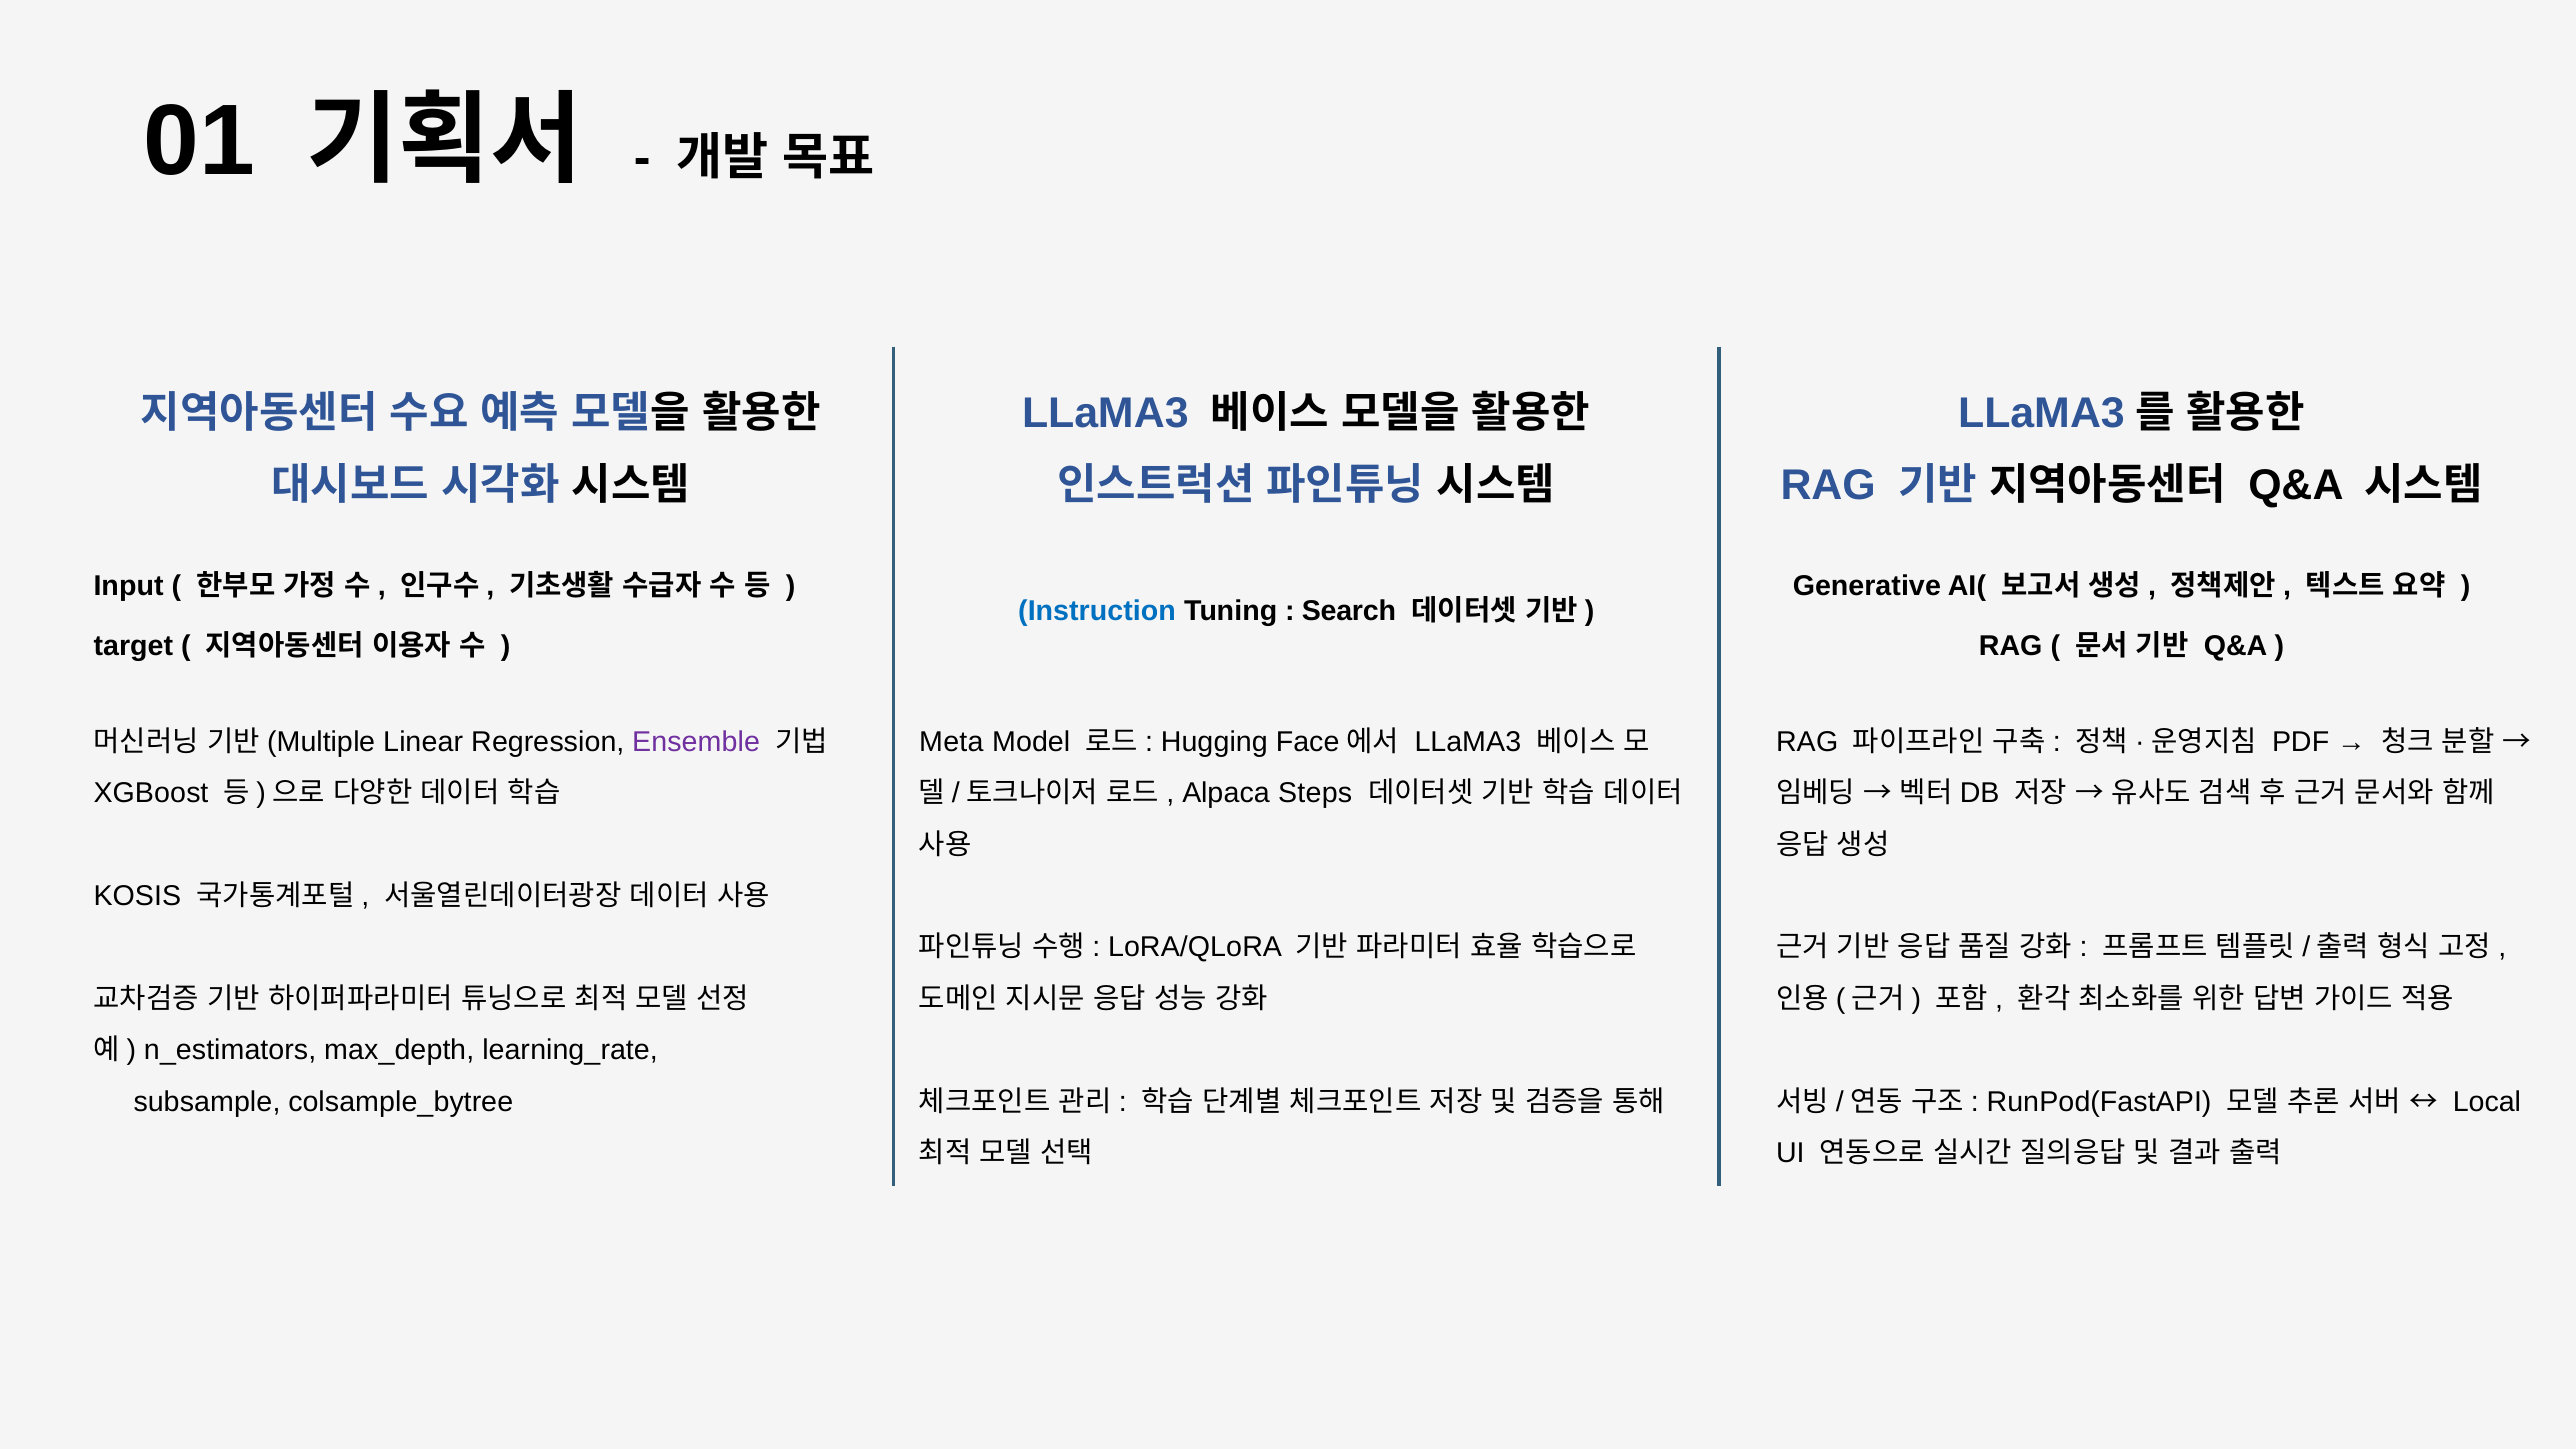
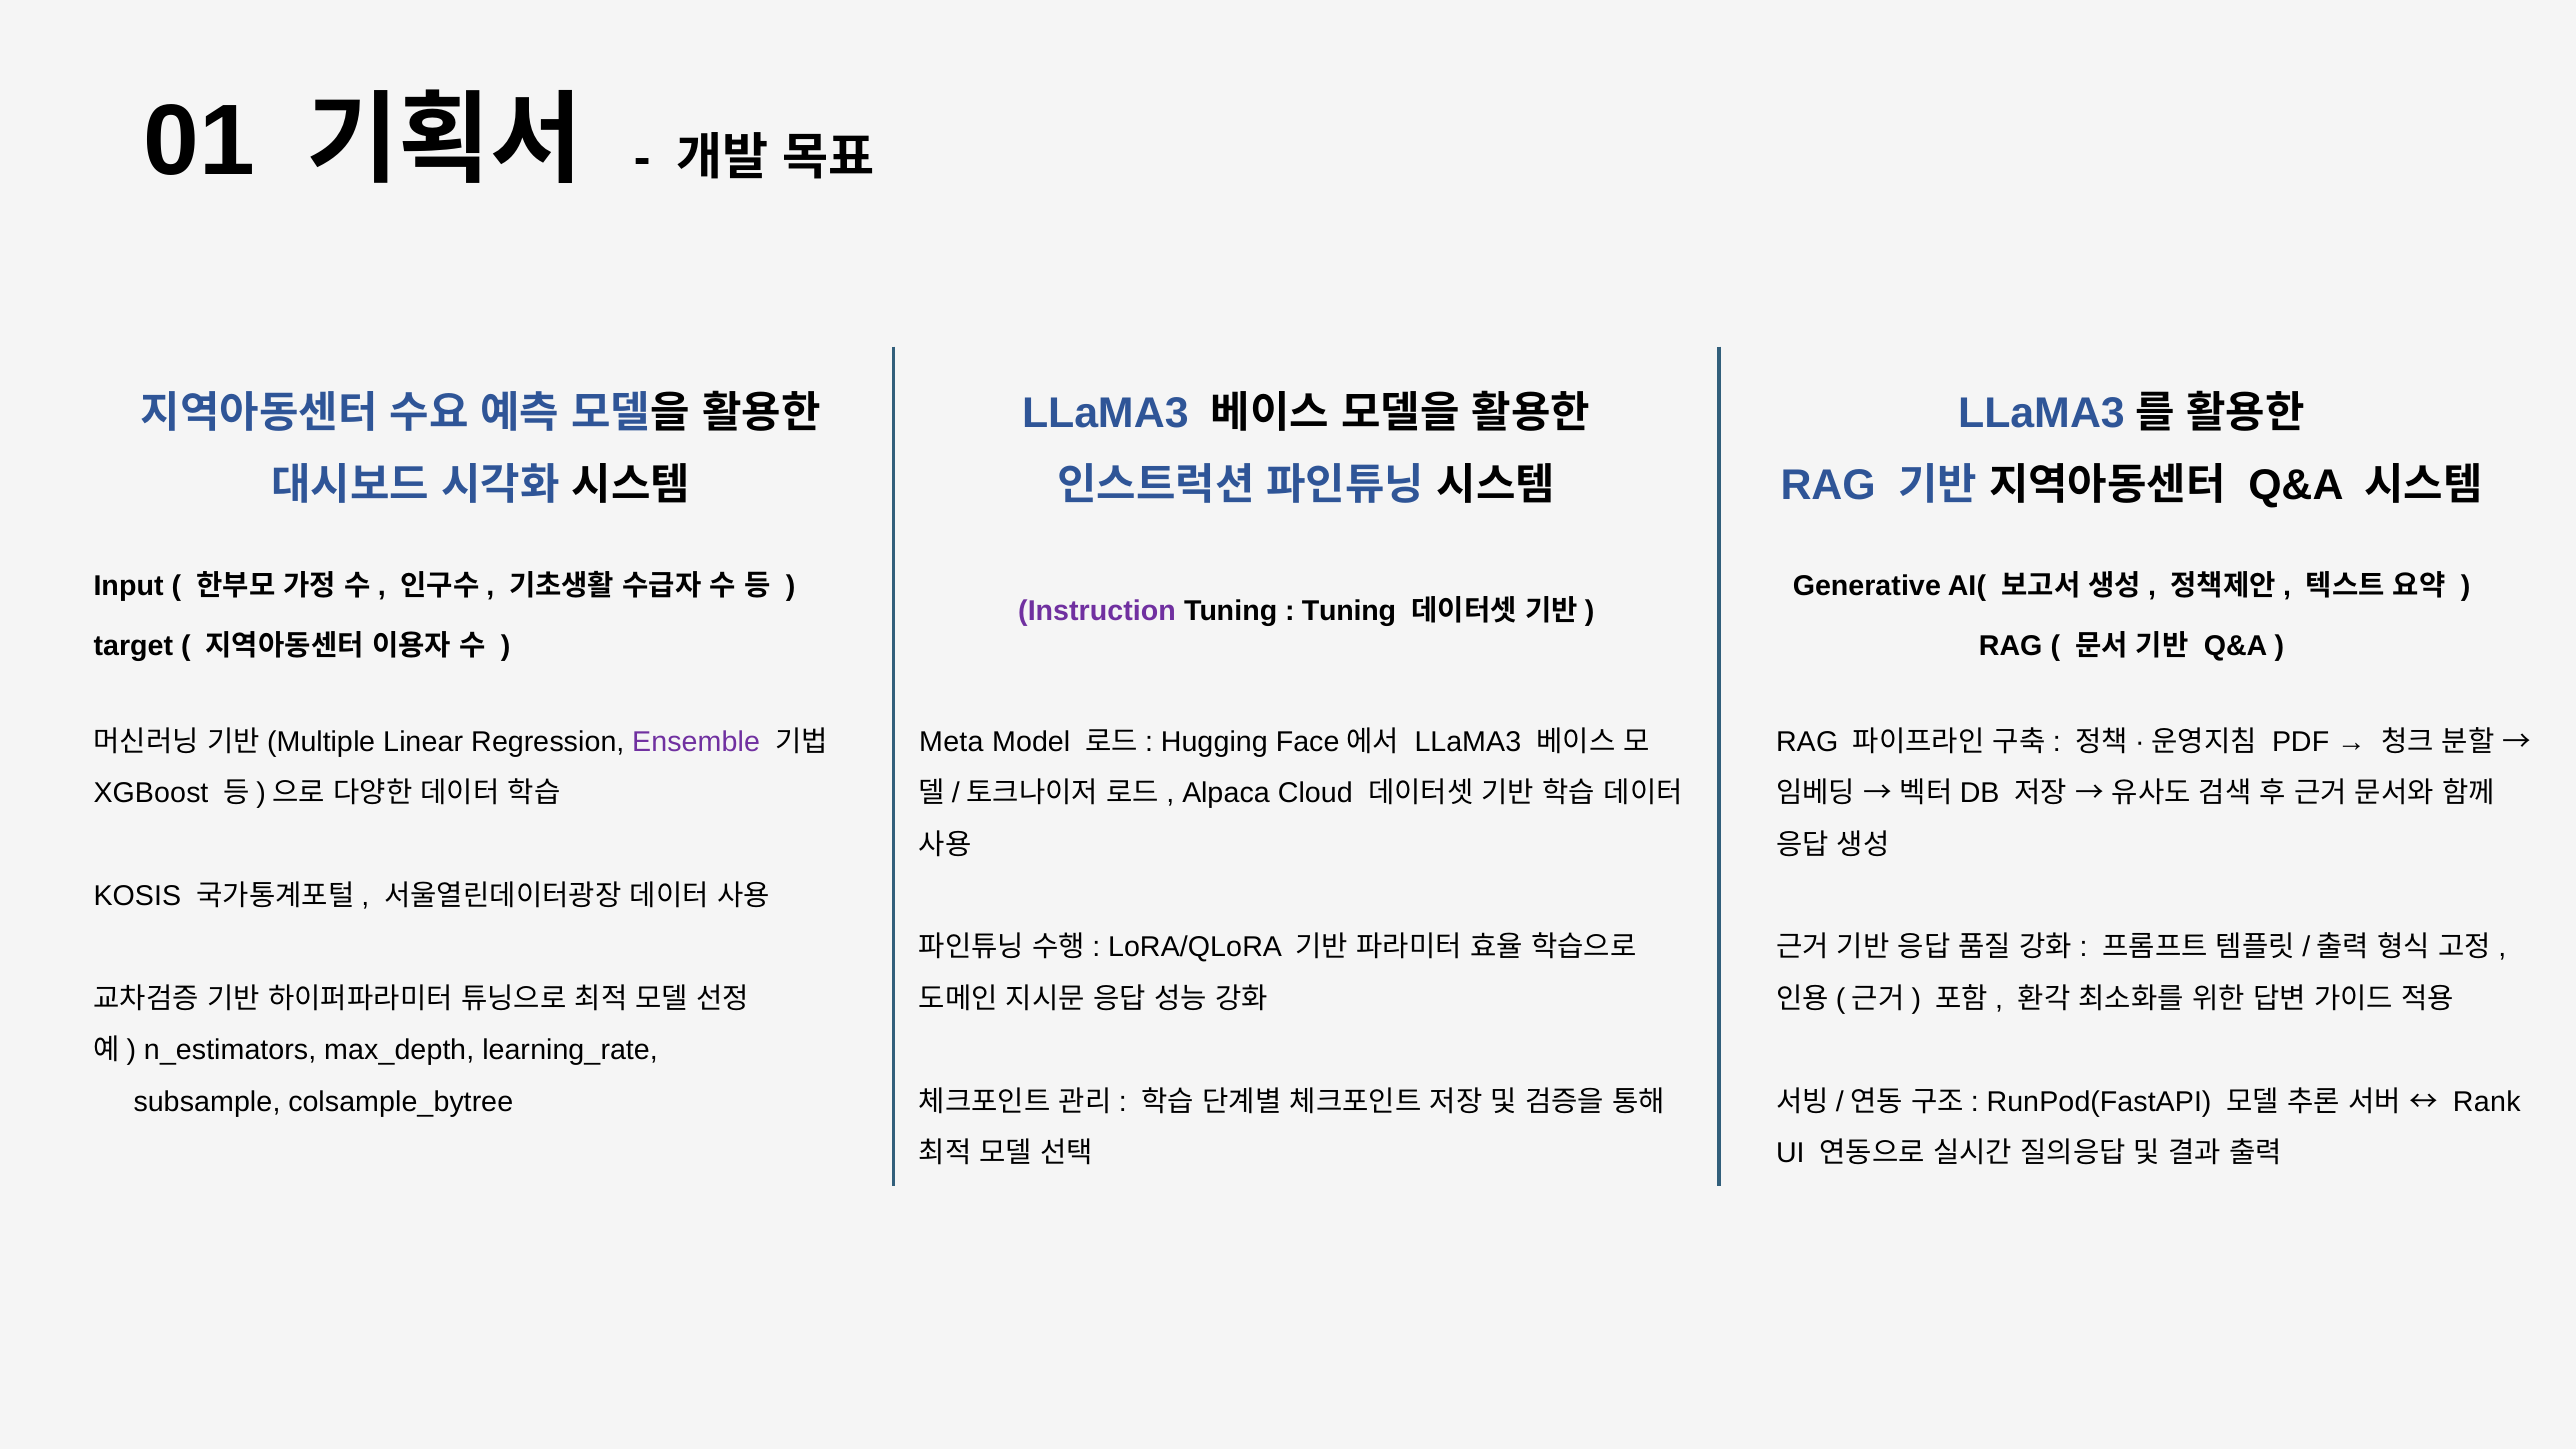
Instruction colour: blue -> purple (1097, 611)
Search: Search -> Tuning (1349, 611)
Steps: Steps -> Cloud (1315, 793)
Local: Local -> Rank (2487, 1102)
